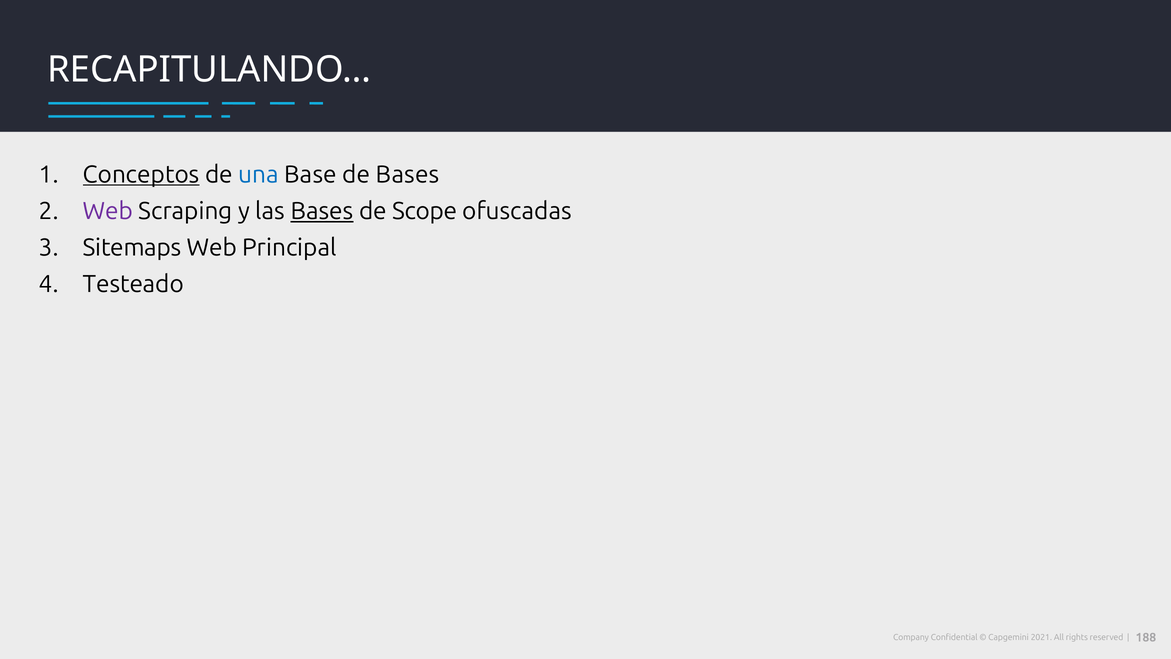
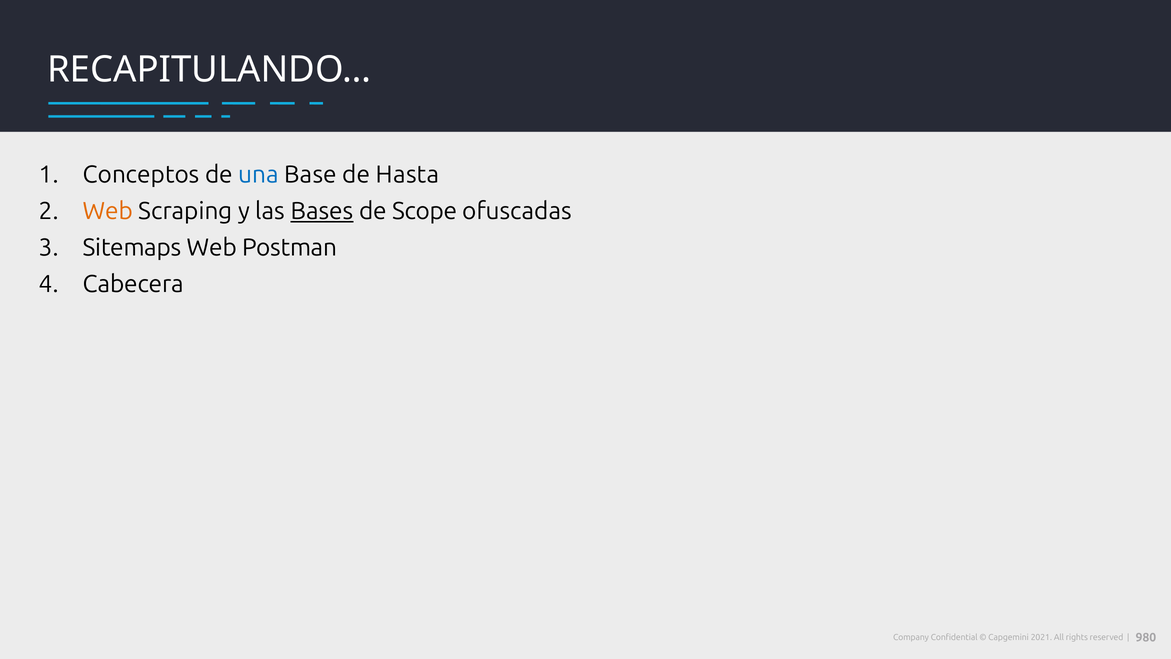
Conceptos underline: present -> none (141, 174)
de Bases: Bases -> Hasta (408, 174)
Web colour: purple -> orange (108, 211)
Principal: Principal -> Postman (290, 248)
Testeado: Testeado -> Cabecera (133, 284)
188: 188 -> 980 (1146, 637)
